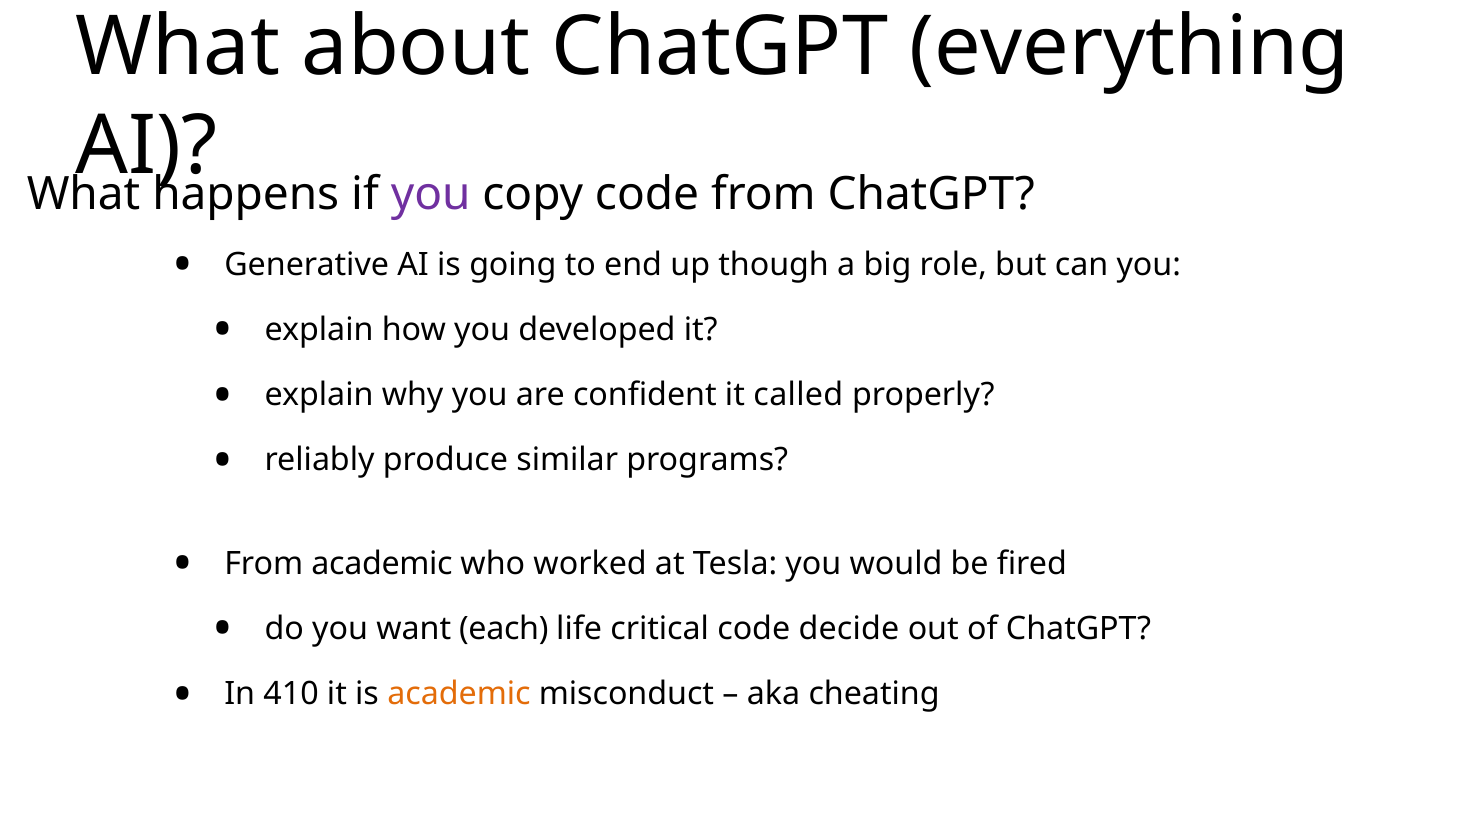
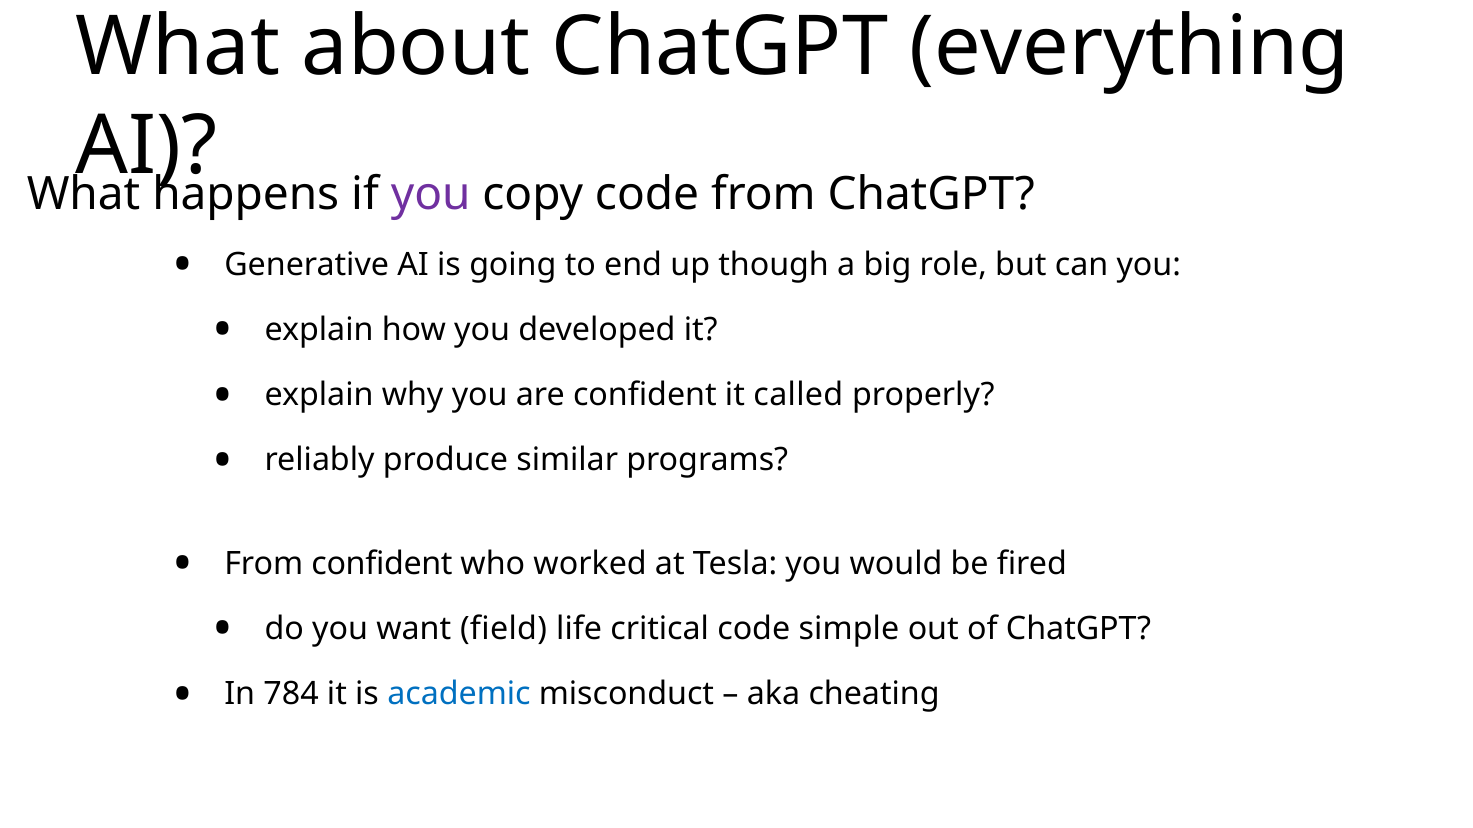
From academic: academic -> confident (382, 564)
each: each -> field (503, 629)
decide: decide -> simple (849, 629)
410: 410 -> 784 (291, 694)
academic colour: orange -> blue (459, 694)
